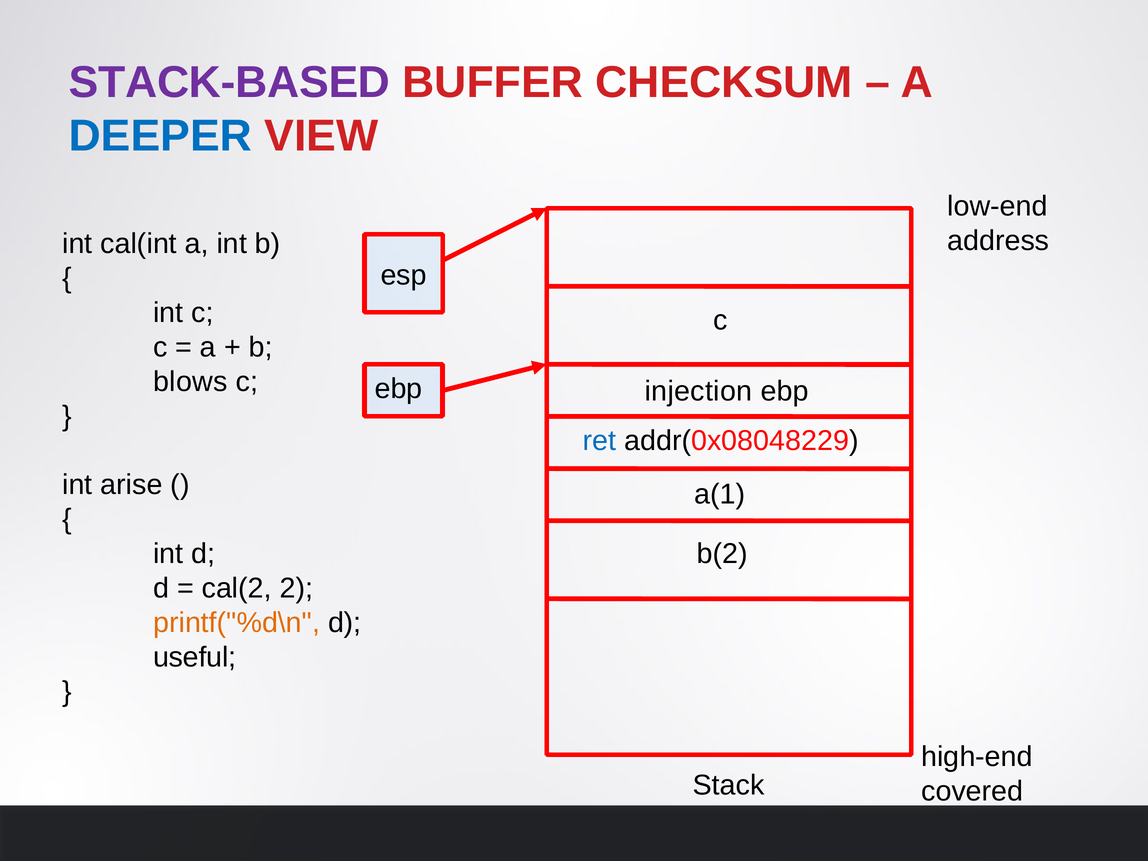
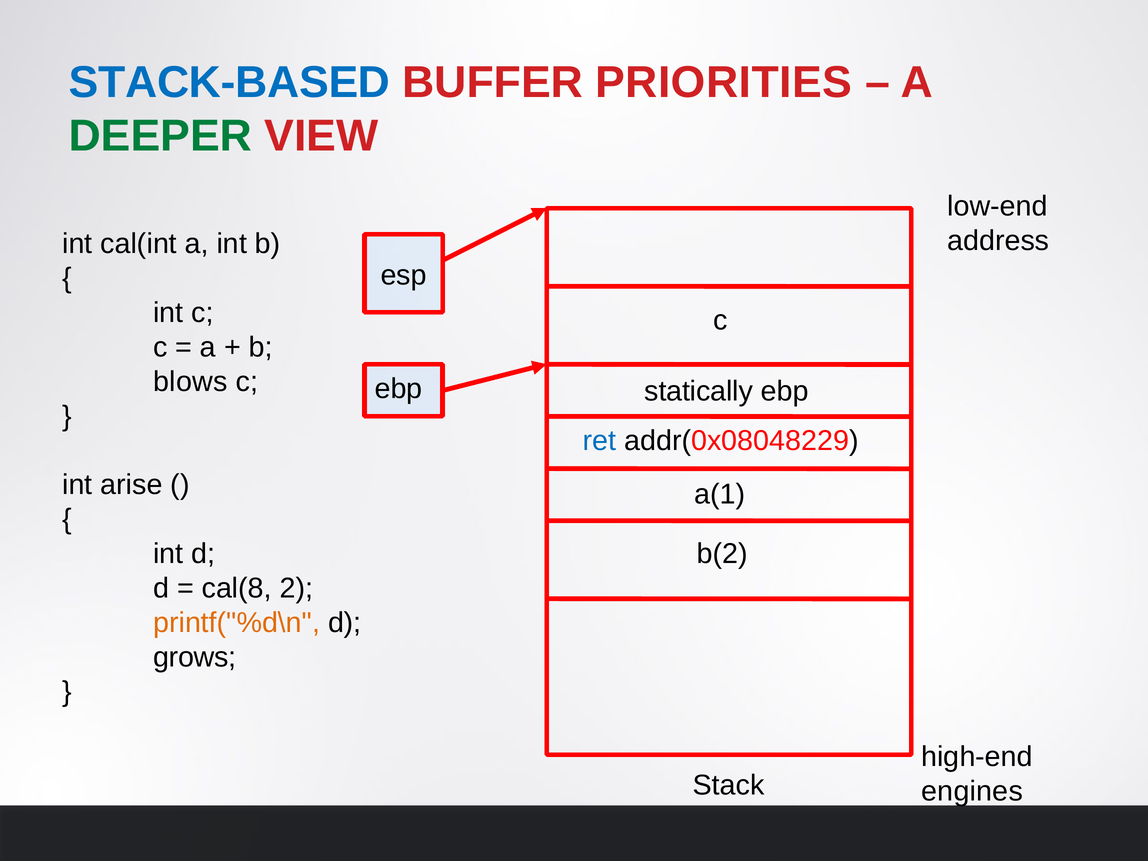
STACK-BASED colour: purple -> blue (230, 83)
CHECKSUM: CHECKSUM -> PRIORITIES (724, 83)
DEEPER colour: blue -> green (160, 136)
injection: injection -> statically (699, 391)
cal(2: cal(2 -> cal(8 (237, 588)
useful: useful -> grows (195, 657)
covered: covered -> engines (972, 791)
